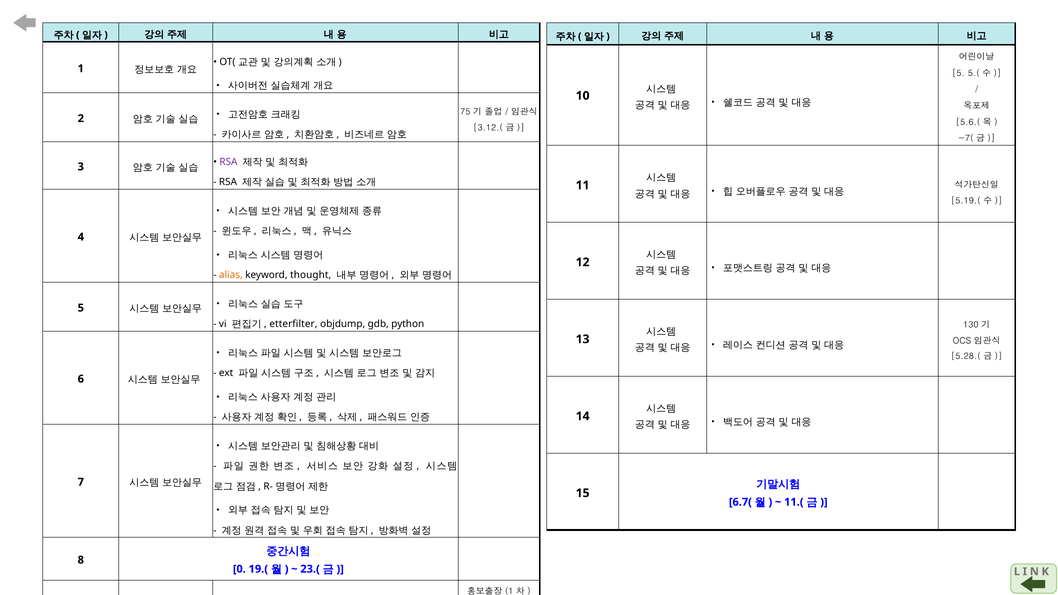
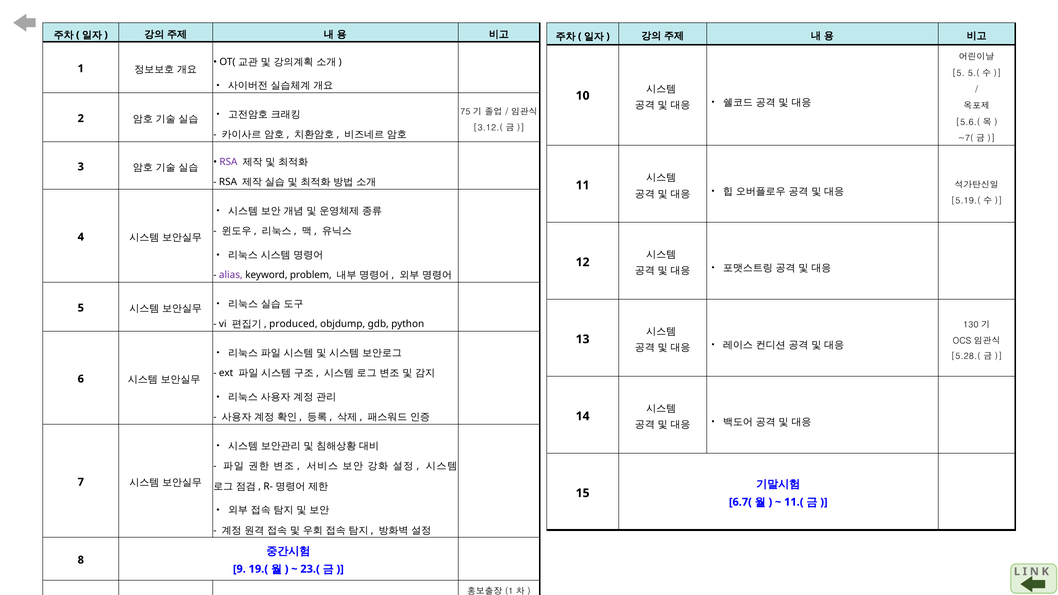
alias colour: orange -> purple (231, 275)
thought: thought -> problem (311, 275)
etterfilter: etterfilter -> produced (293, 324)
0: 0 -> 9 (239, 569)
